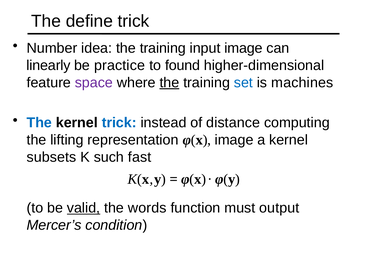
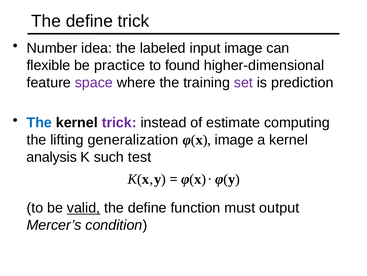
idea the training: training -> labeled (163, 48)
linearly: linearly -> flexible (48, 65)
the underline: present -> none (169, 82)
set colour: blue -> purple (243, 82)
machines: machines -> prediction (302, 82)
trick colour: blue -> purple (119, 122)
distance: distance -> estimate (233, 122)
representation: representation -> generalization (133, 140)
subsets: subsets -> analysis (52, 157)
fast: fast -> test (140, 157)
words: words -> define (147, 207)
